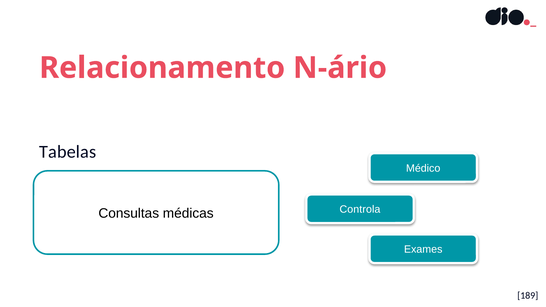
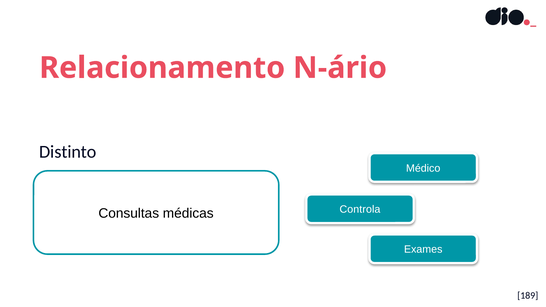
Tabelas: Tabelas -> Distinto (68, 152)
